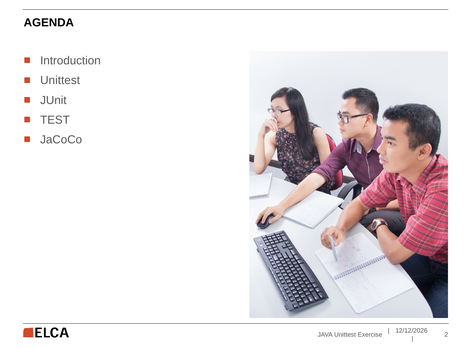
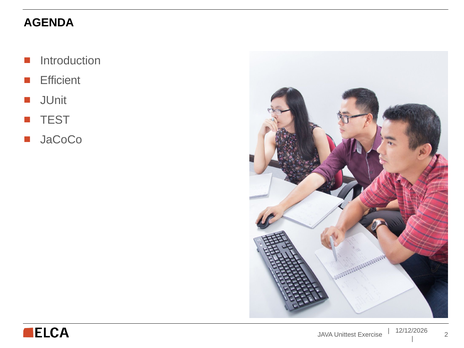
Unittest: Unittest -> Efficient (60, 80)
